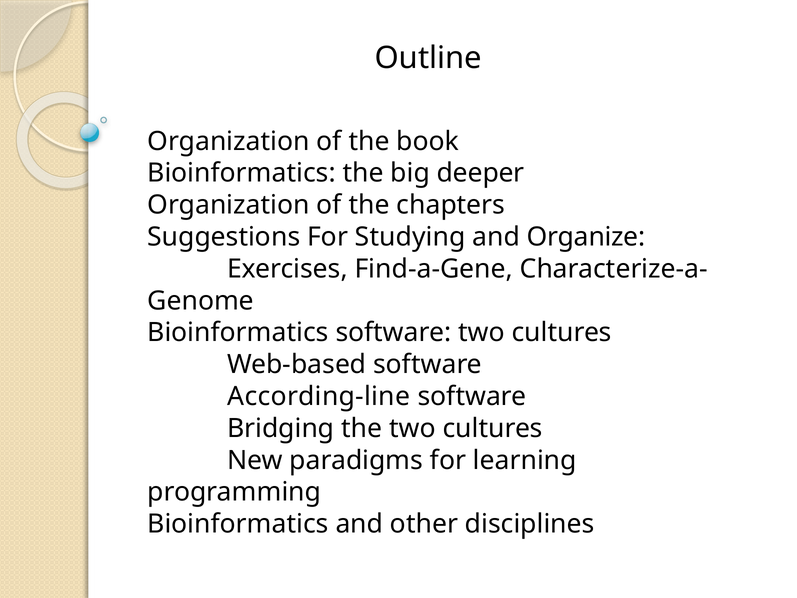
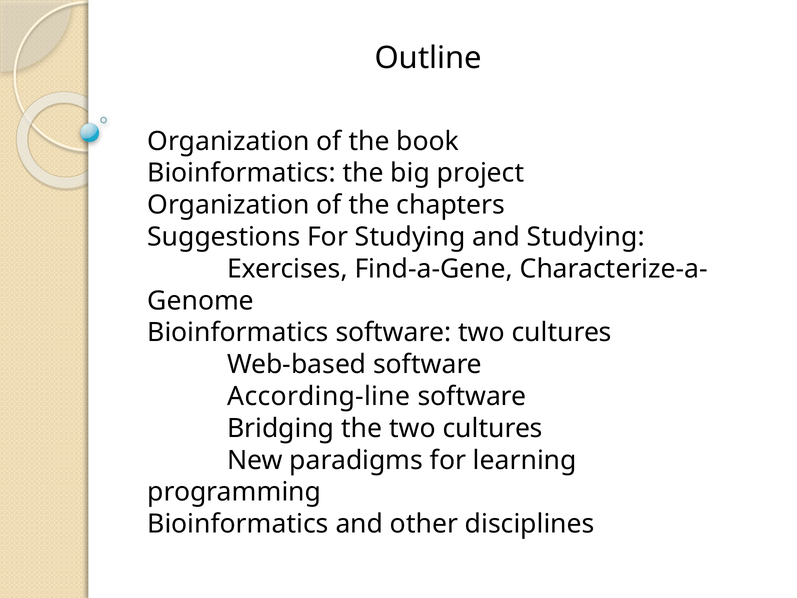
deeper: deeper -> project (481, 173)
and Organize: Organize -> Studying (586, 237)
